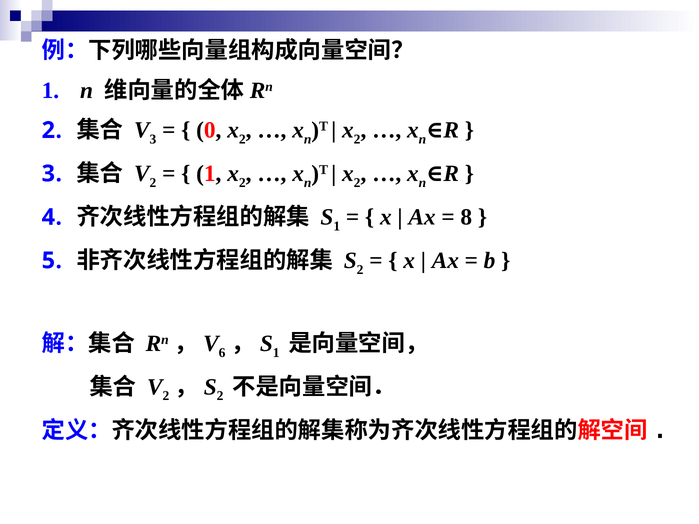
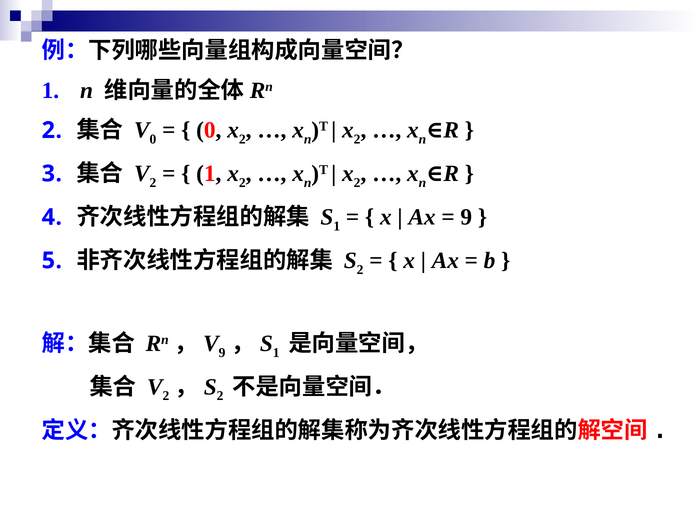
3: 3 -> 0 (153, 139)
8: 8 -> 9 (466, 217)
6: 6 -> 9 (222, 353)
